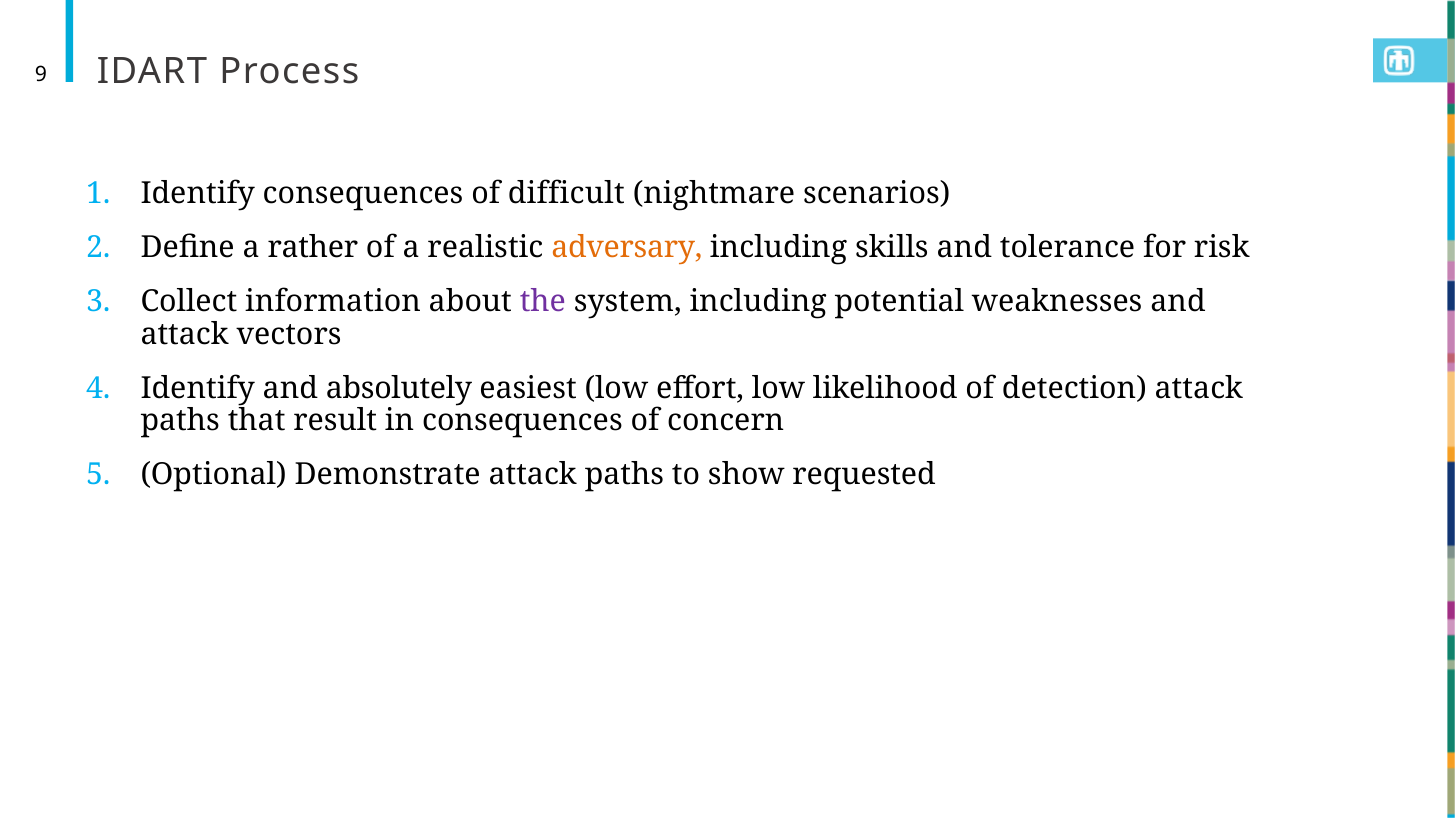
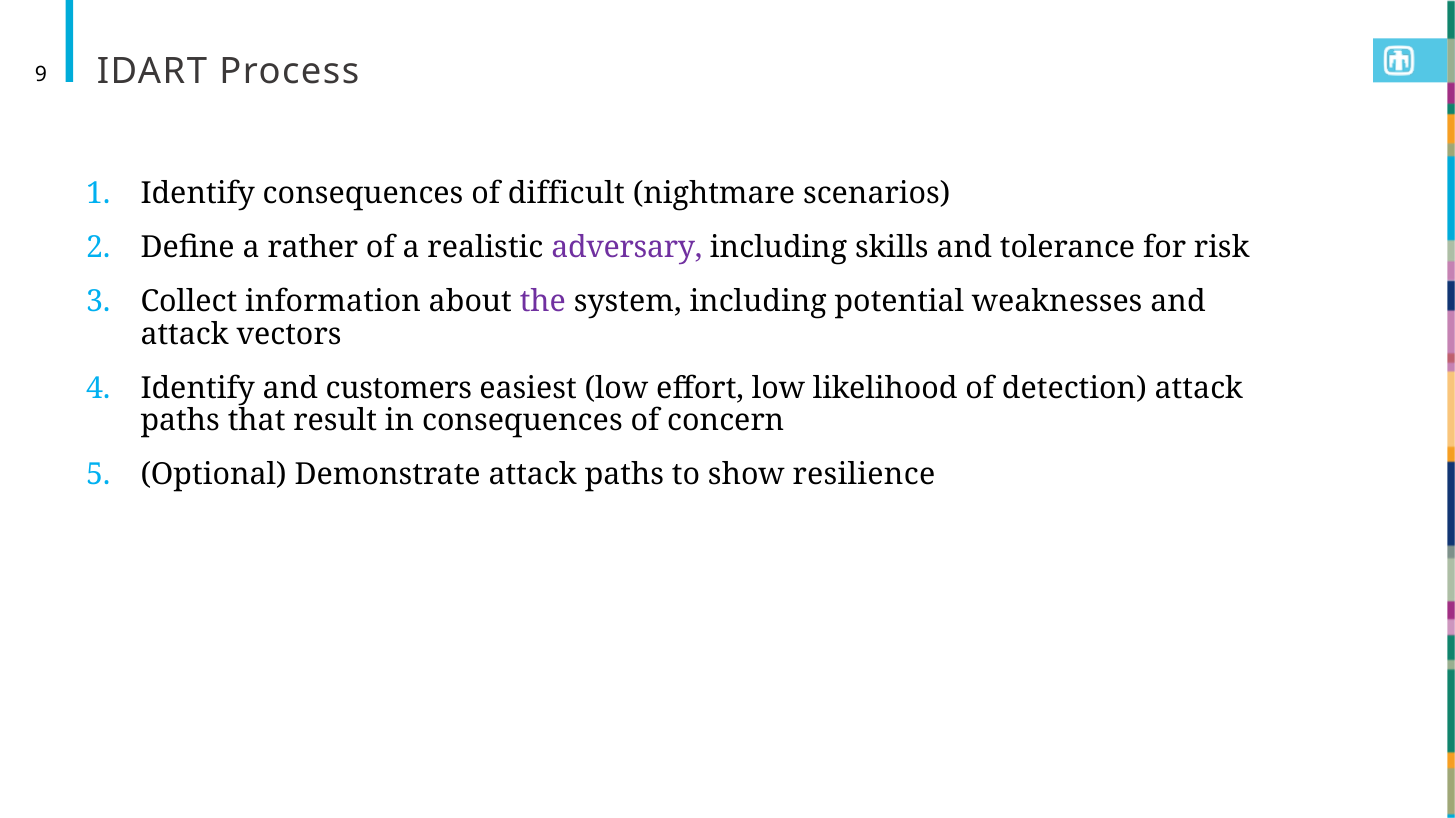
adversary colour: orange -> purple (627, 248)
absolutely: absolutely -> customers (399, 388)
requested: requested -> resilience (864, 475)
